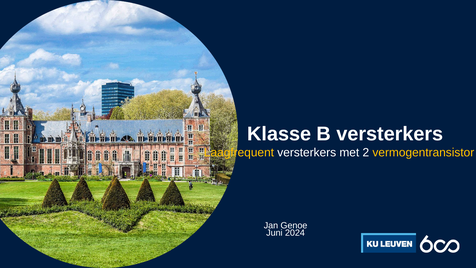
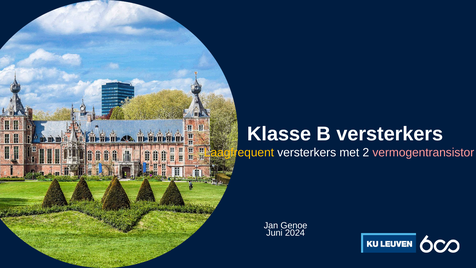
vermogentransistor colour: yellow -> pink (423, 153)
